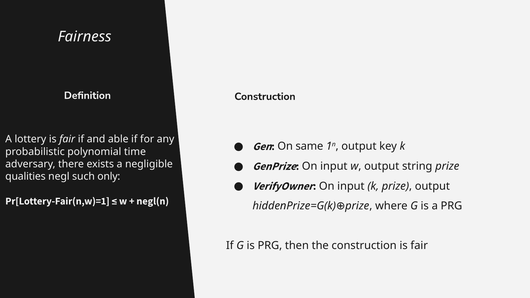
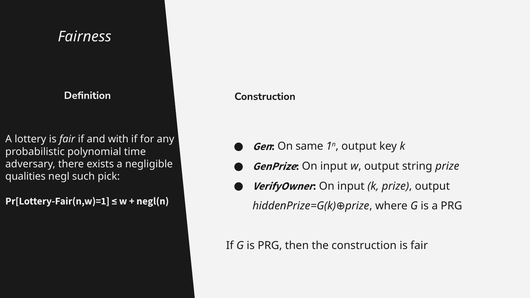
able: able -> with (118, 139)
only: only -> pick (109, 176)
